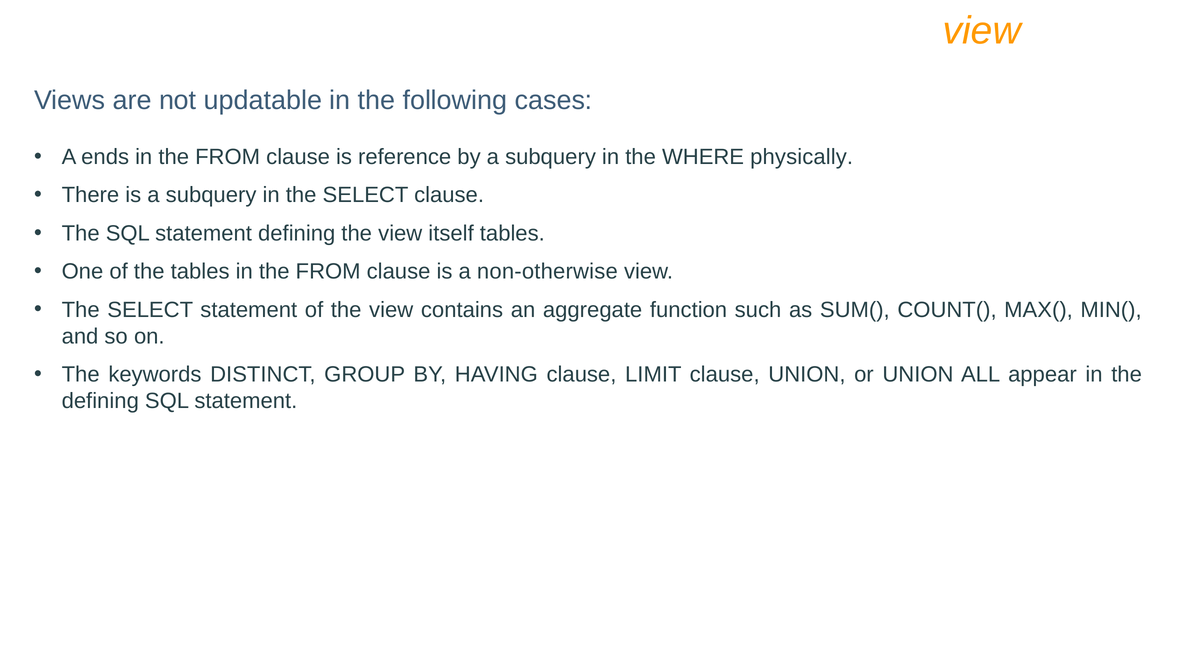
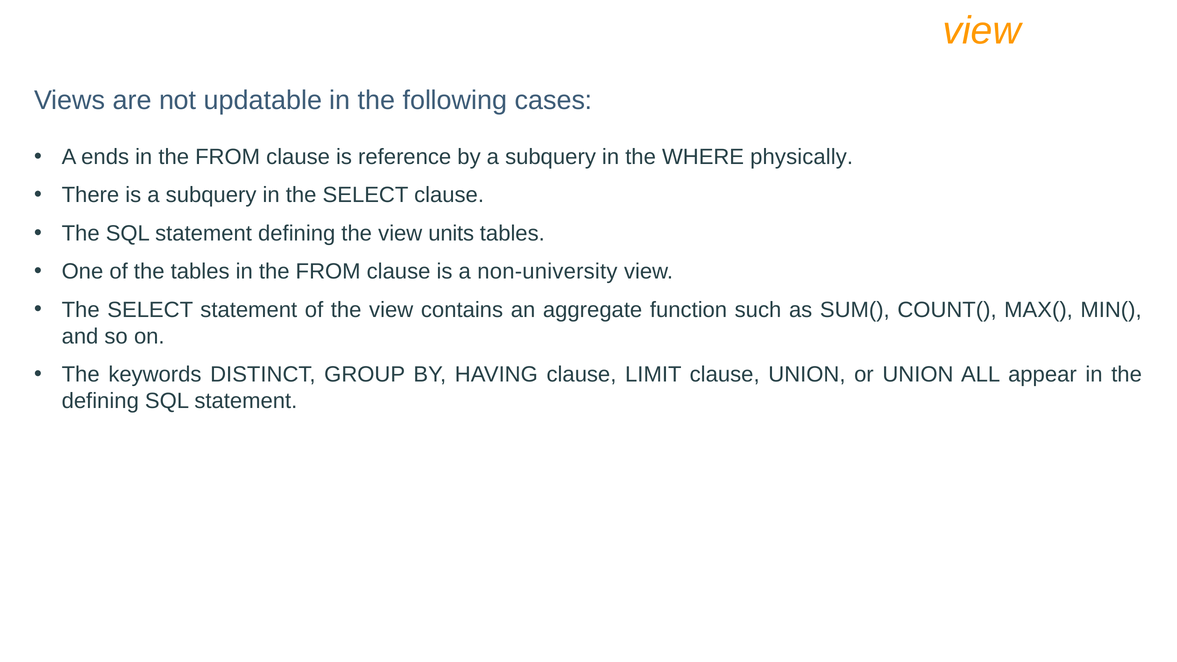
itself: itself -> units (451, 233)
non-otherwise: non-otherwise -> non-university (547, 272)
